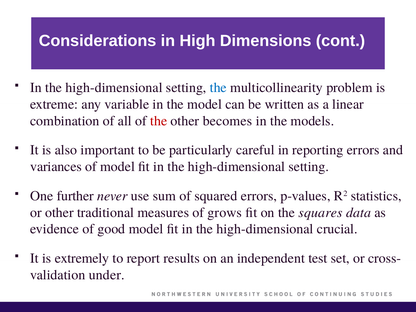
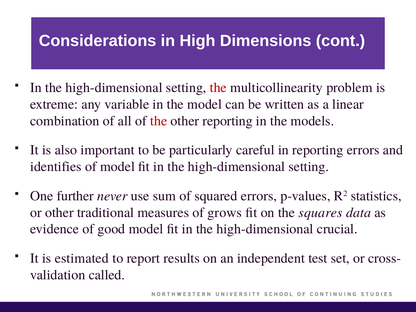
the colour: blue -> red (218, 88)
other becomes: becomes -> reporting (228, 121)
variances: variances -> identifies (56, 167)
extremely: extremely -> estimated (82, 258)
under: under -> called (107, 275)
